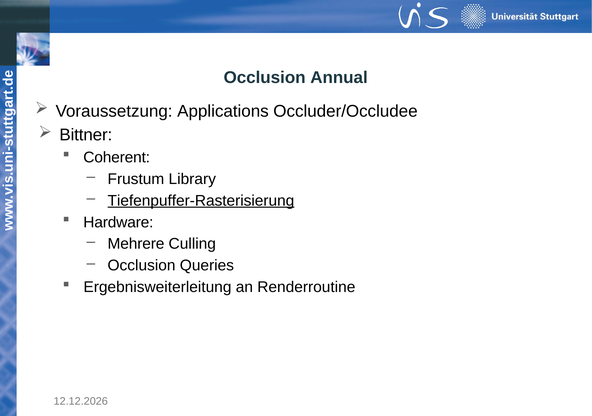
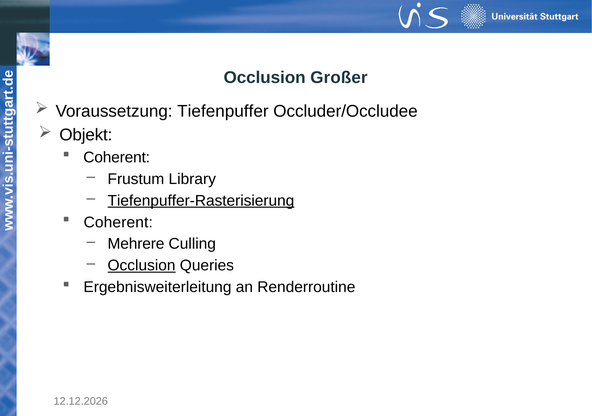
Annual: Annual -> Großer (339, 78)
Applications: Applications -> Tiefenpuffer (223, 111)
Bittner: Bittner -> Objekt (86, 135)
Hardware: Hardware -> Coherent (118, 223)
Occlusion underline: none -> present (142, 266)
